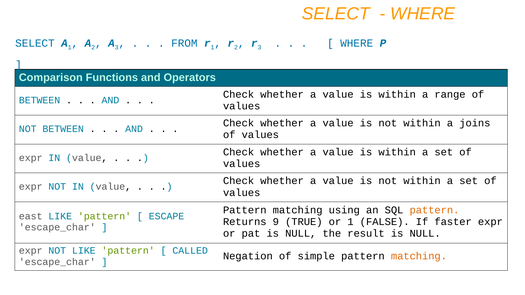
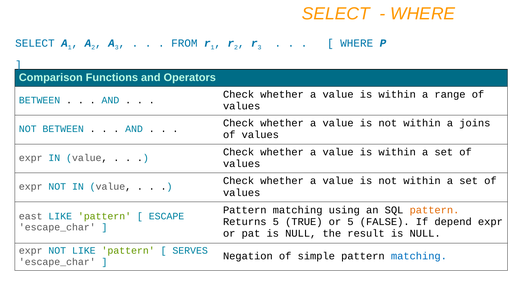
Returns 9: 9 -> 5 (276, 222)
or 1: 1 -> 5 (351, 222)
faster: faster -> depend (453, 222)
CALLED: CALLED -> SERVES (190, 251)
matching colour: orange -> blue (419, 256)
